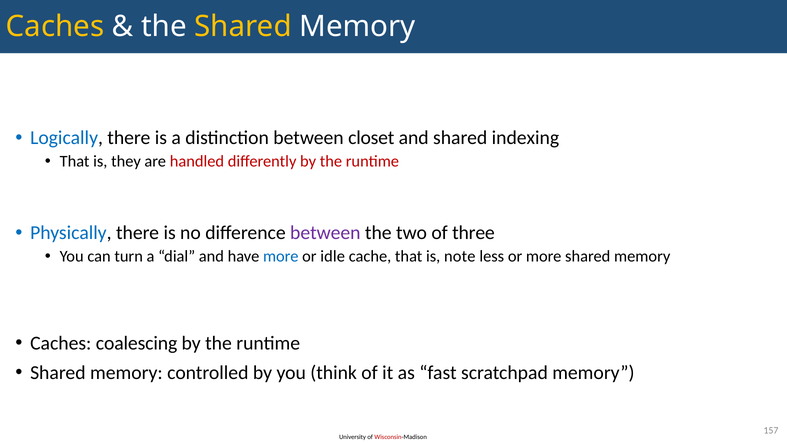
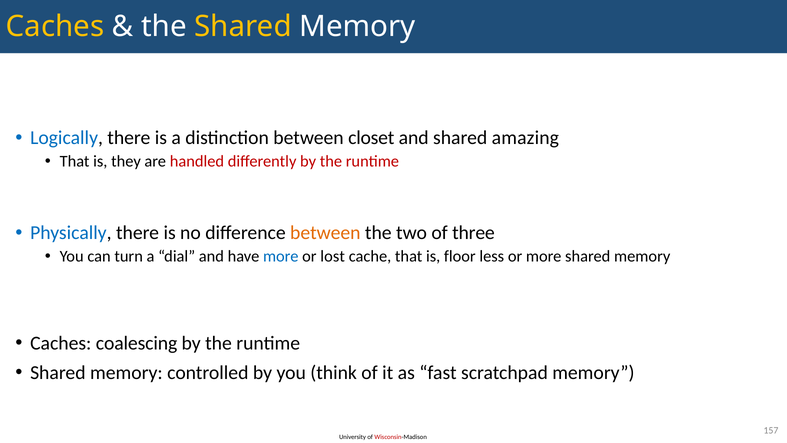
indexing: indexing -> amazing (525, 138)
between colour: purple -> orange (325, 233)
idle: idle -> lost (333, 256)
note: note -> floor (460, 256)
